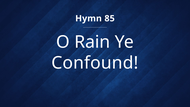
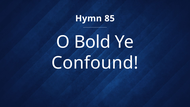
Rain: Rain -> Bold (92, 42)
